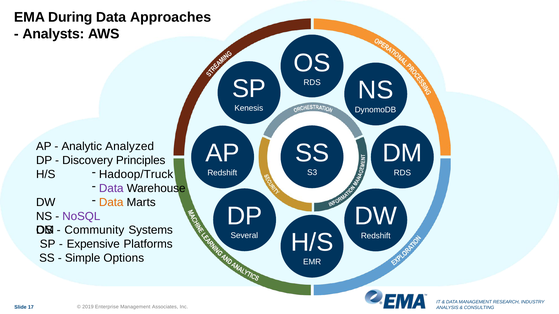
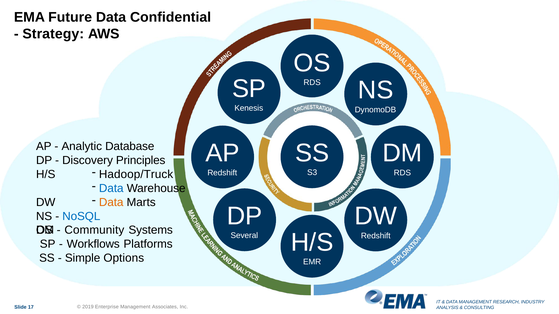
During: During -> Future (70, 17)
Approaches: Approaches -> Confidential (171, 17)
Analysts: Analysts -> Strategy (53, 34)
Analyzed: Analyzed -> Database (130, 147)
Data colour: purple -> blue (111, 189)
NoSQL colour: purple -> blue (81, 217)
Expensive: Expensive -> Workflows (93, 244)
